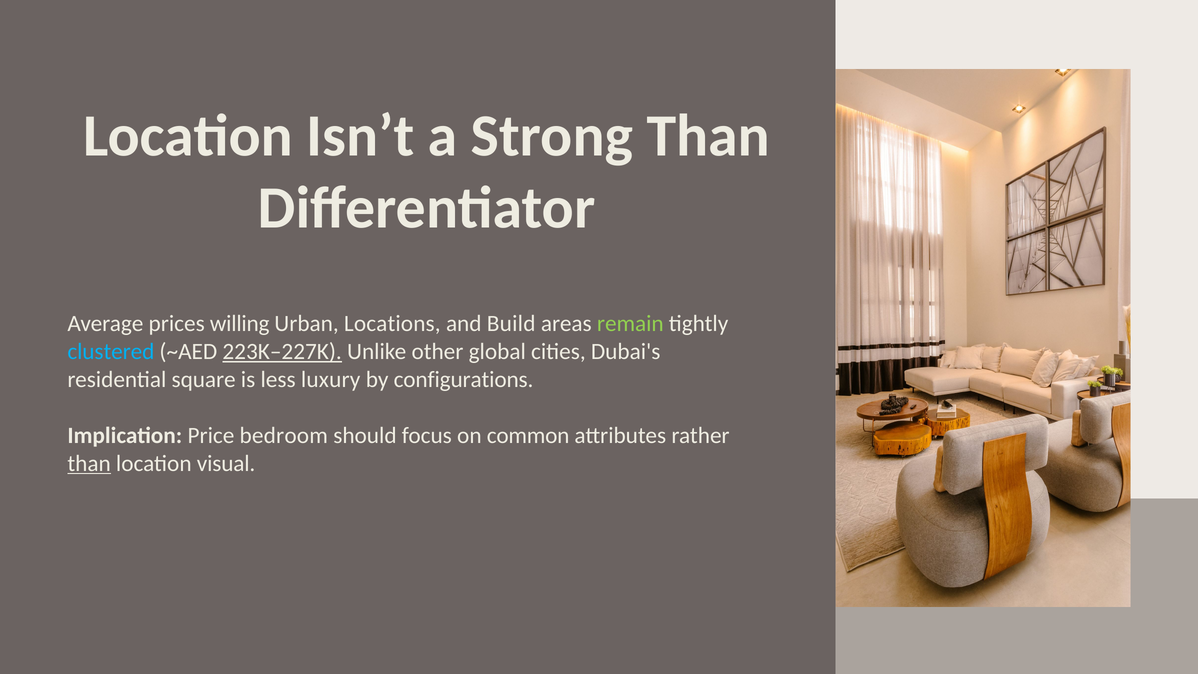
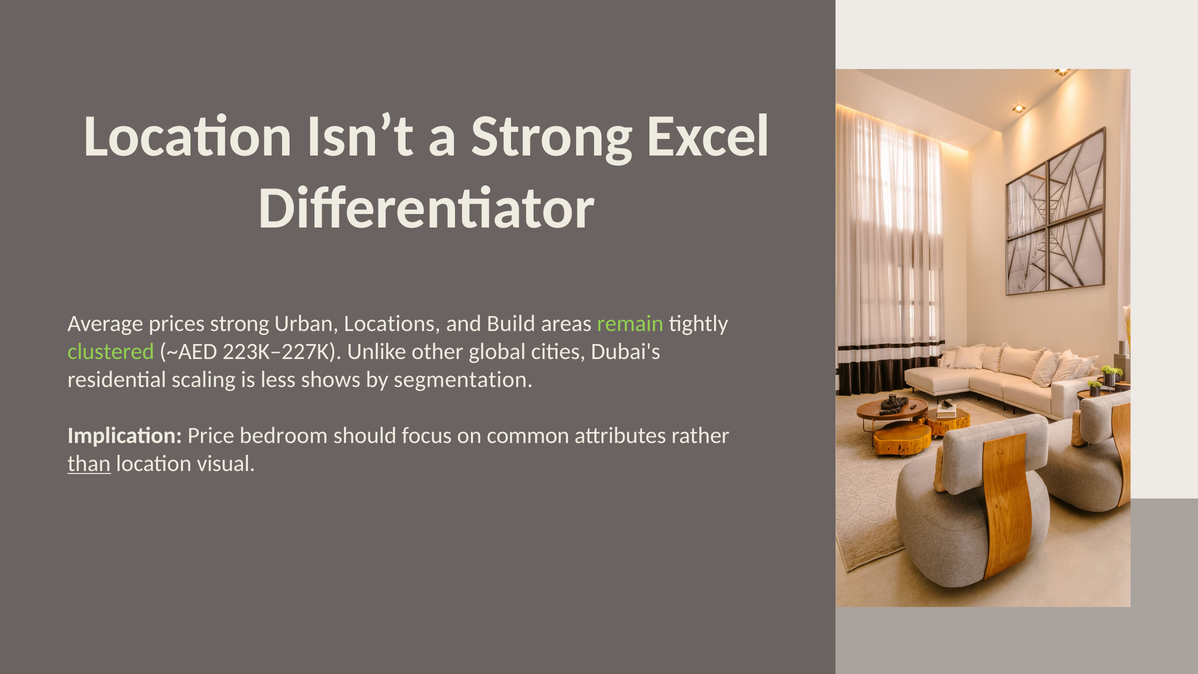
Strong Than: Than -> Excel (708, 136)
prices willing: willing -> strong (240, 324)
clustered colour: light blue -> light green (111, 351)
223K–227K underline: present -> none (282, 351)
square: square -> scaling (204, 379)
luxury: luxury -> shows (331, 379)
configurations: configurations -> segmentation (463, 379)
